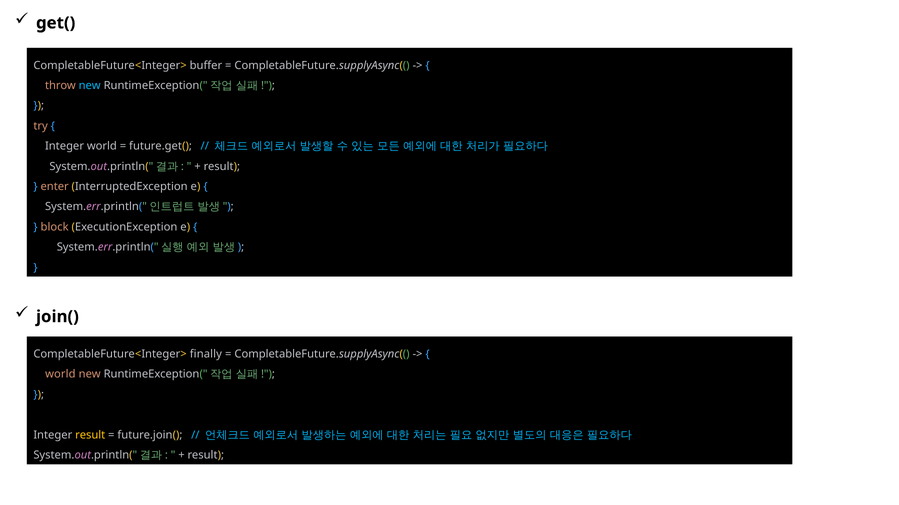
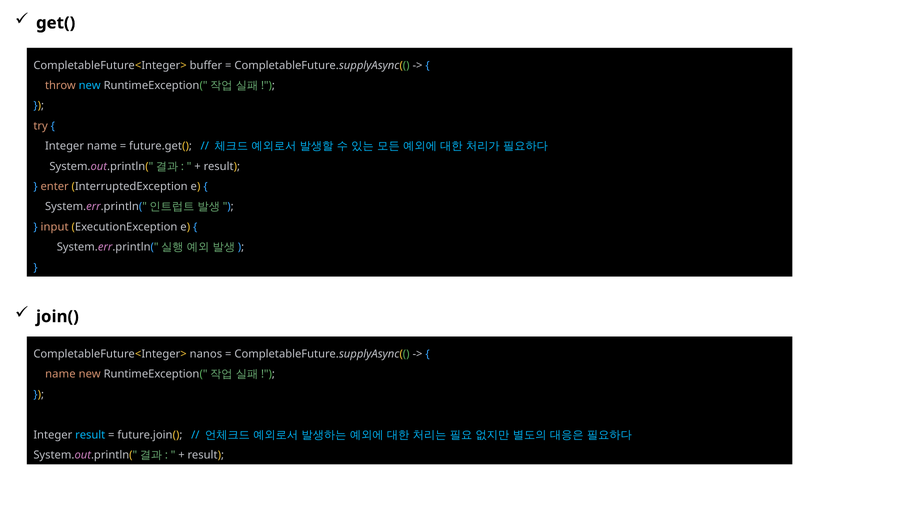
Integer world: world -> name (102, 146)
block: block -> input (55, 227)
finally: finally -> nanos (206, 355)
world: world -> name (60, 375)
result colour: yellow -> light blue (90, 435)
